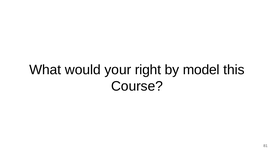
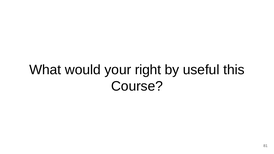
model: model -> useful (201, 70)
